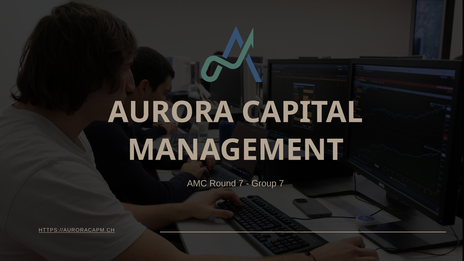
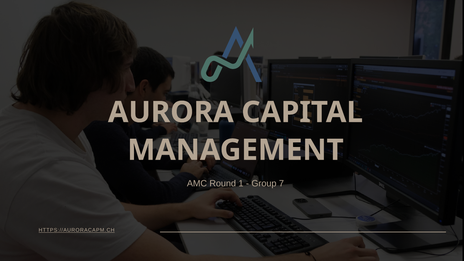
Round 7: 7 -> 1 (241, 184)
